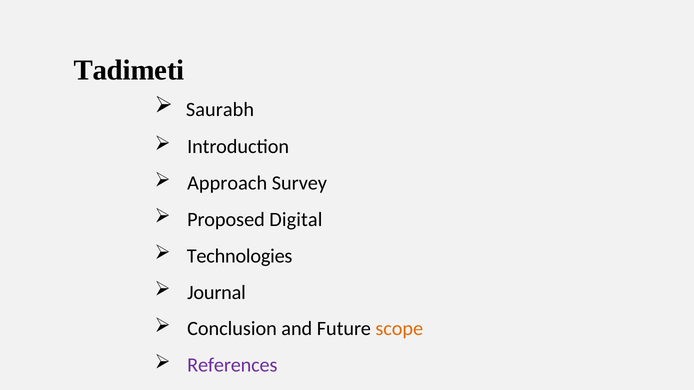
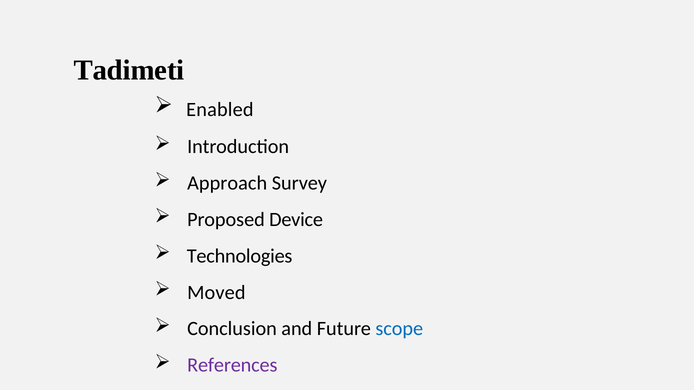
Saurabh: Saurabh -> Enabled (220, 110)
Digital: Digital -> Device (296, 220)
Journal: Journal -> Moved (216, 293)
scope colour: orange -> blue (399, 329)
